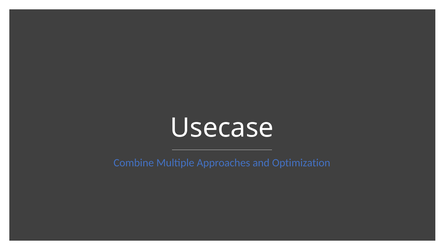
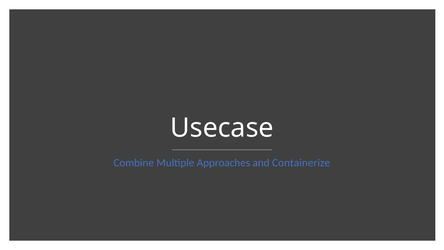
Optimization: Optimization -> Containerize (301, 163)
